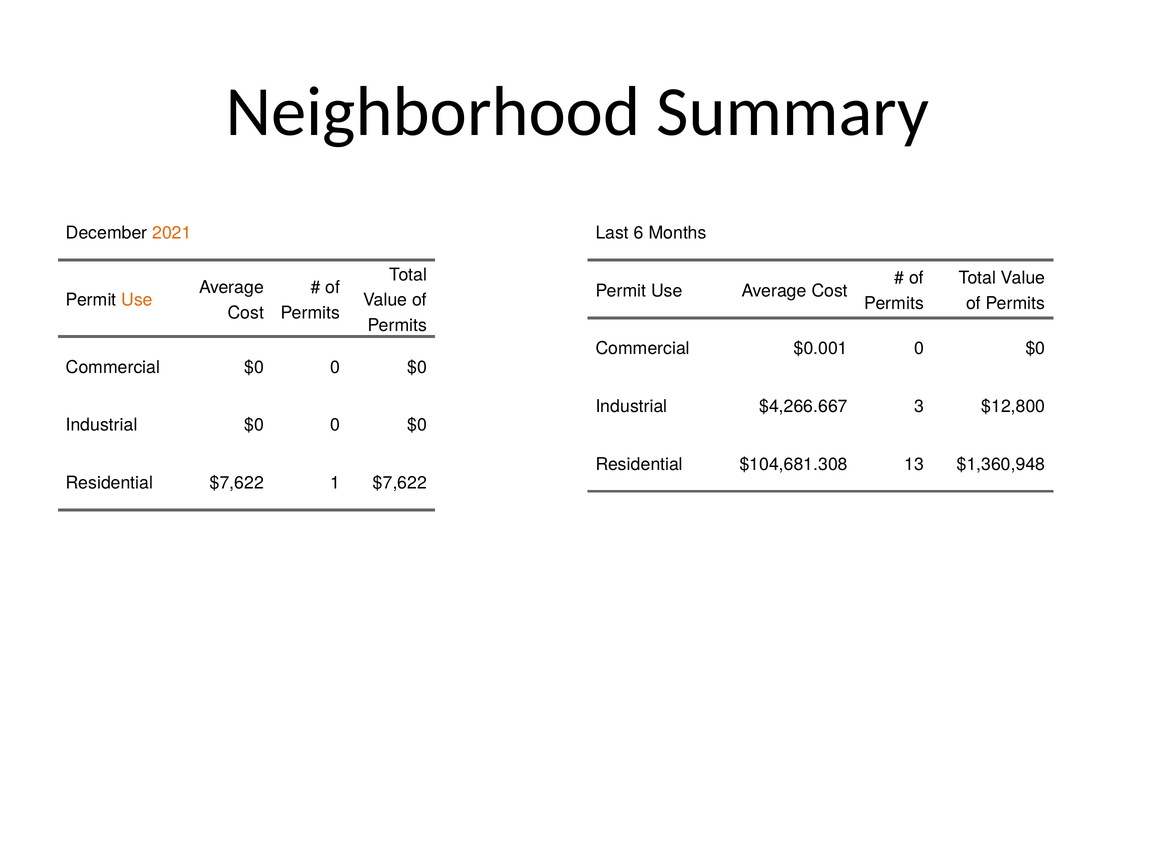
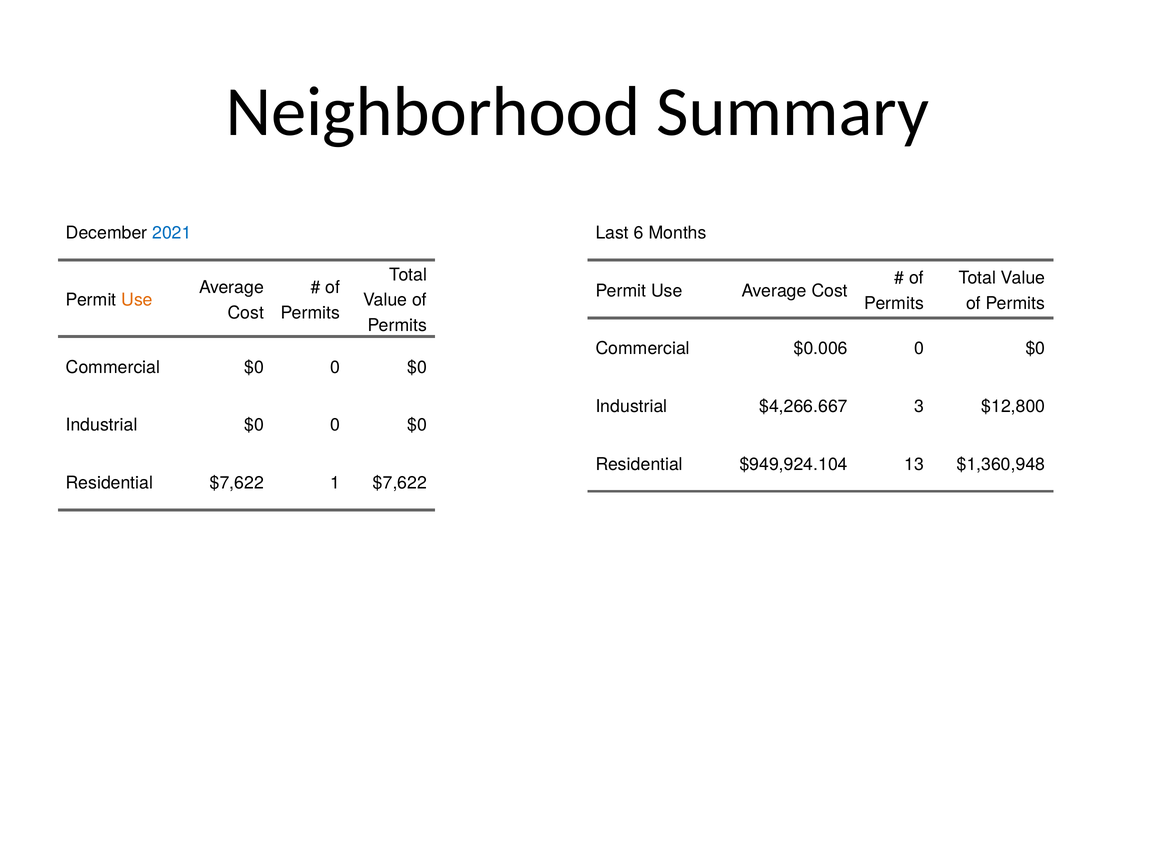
2021 colour: orange -> blue (172, 233)
$0.001: $0.001 -> $0.006 (821, 349)
$104,681.308: $104,681.308 -> $949,924.104 (794, 464)
